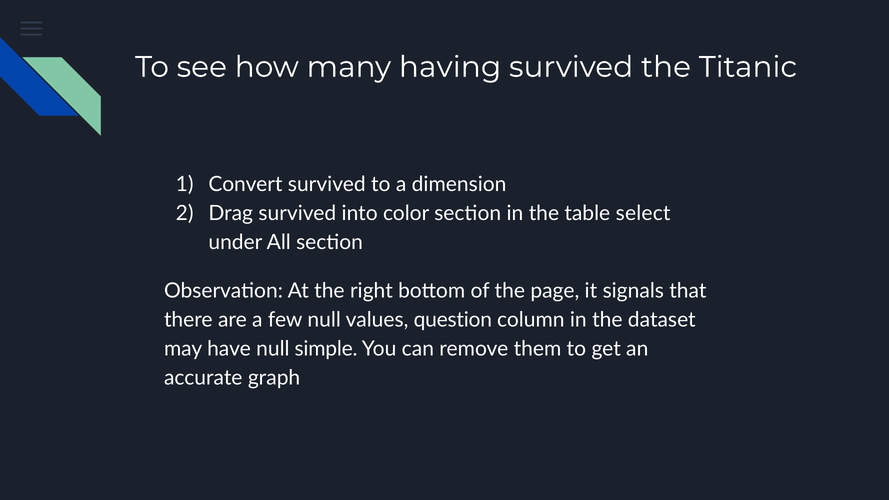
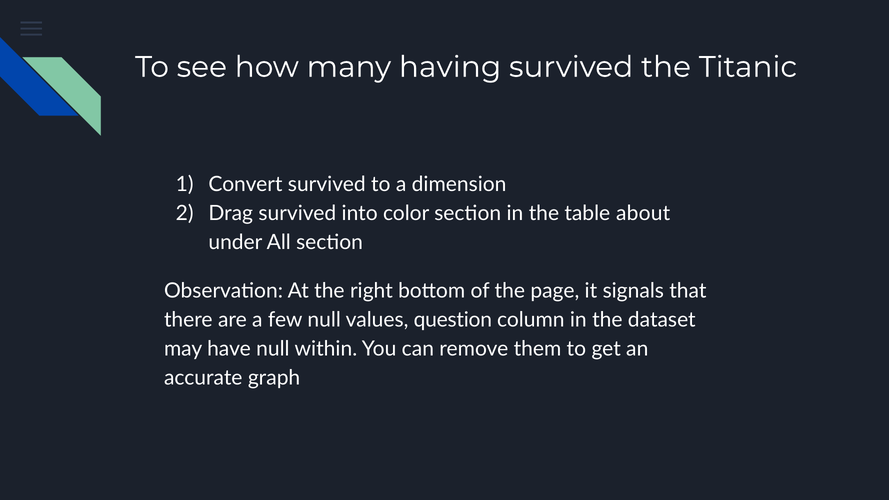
select: select -> about (643, 213)
simple: simple -> within (326, 349)
